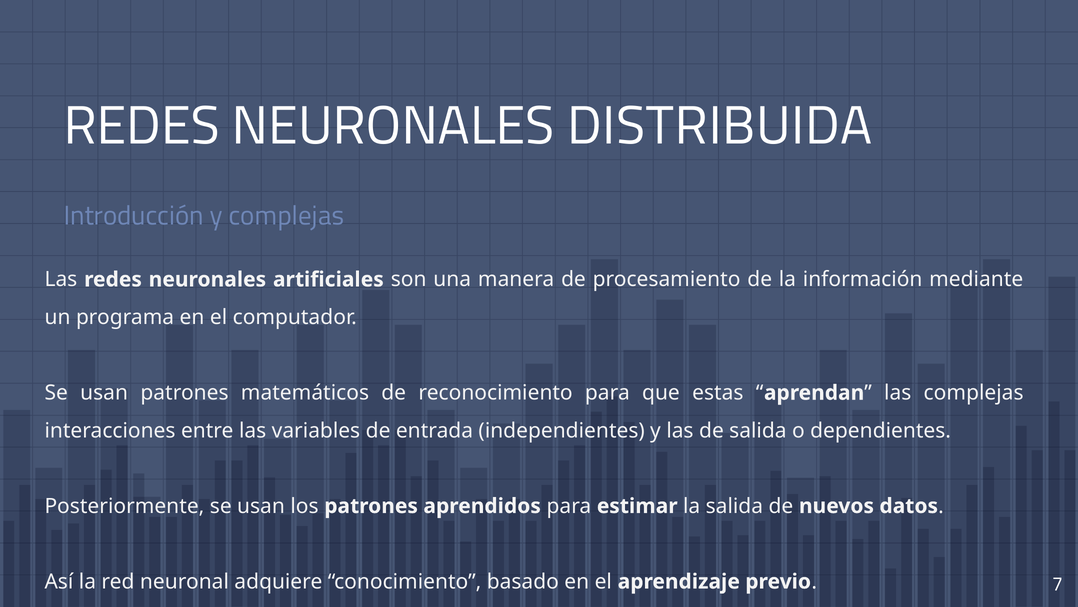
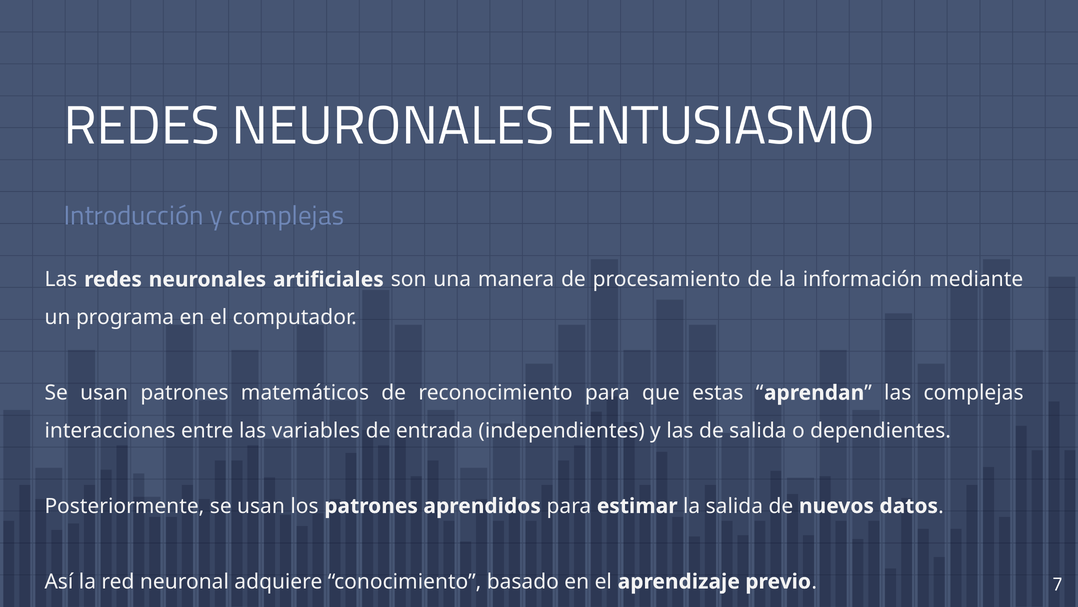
DISTRIBUIDA: DISTRIBUIDA -> ENTUSIASMO (720, 126)
